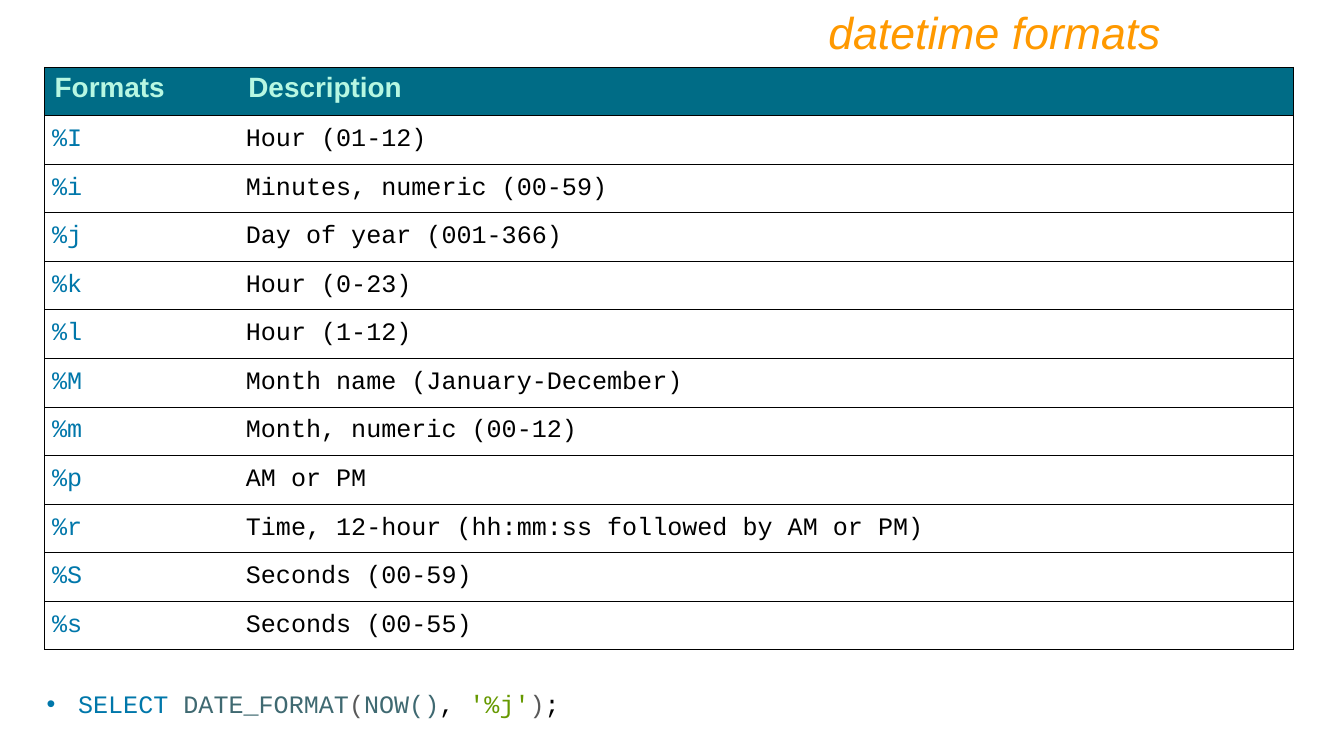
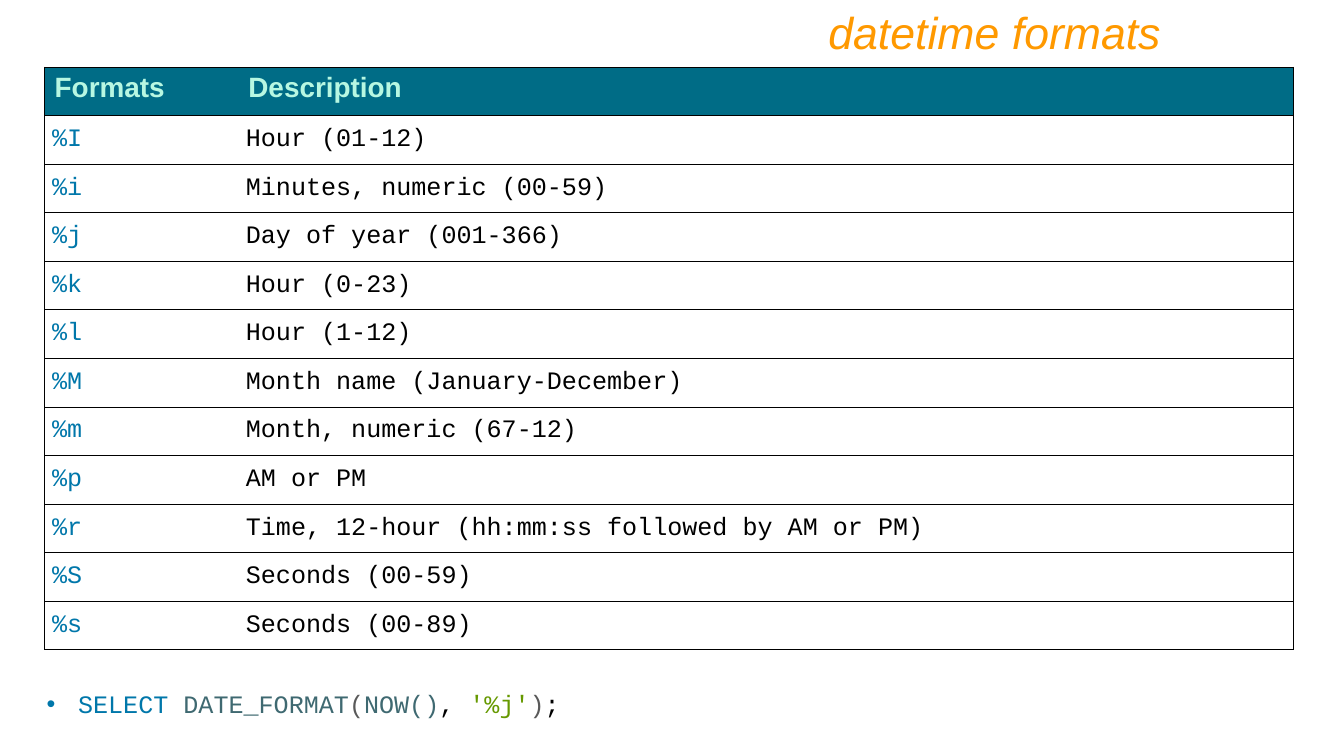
00-12: 00-12 -> 67-12 (524, 429)
00-55: 00-55 -> 00-89 (419, 623)
